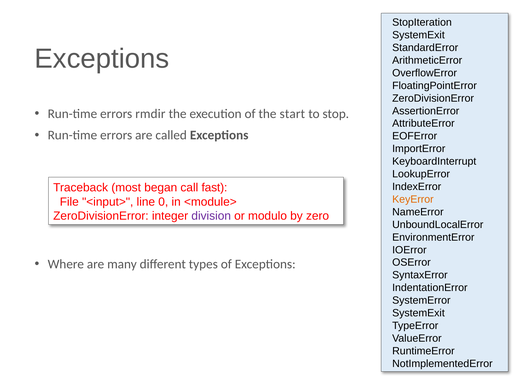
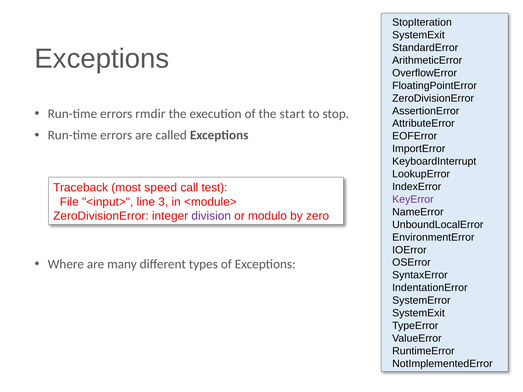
began: began -> speed (161, 188)
fast: fast -> test (214, 188)
KeyError colour: orange -> purple (413, 199)
0: 0 -> 3 (163, 202)
